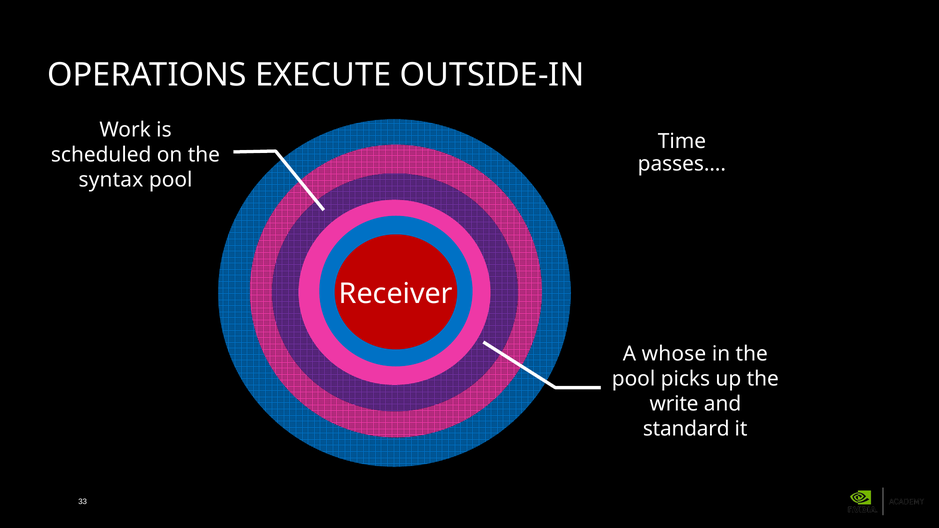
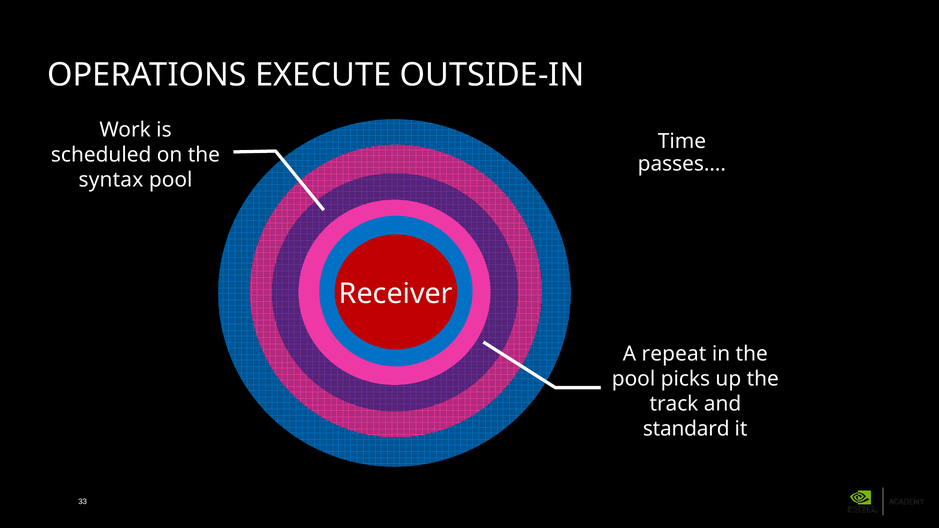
whose: whose -> repeat (674, 354)
write: write -> track (674, 404)
